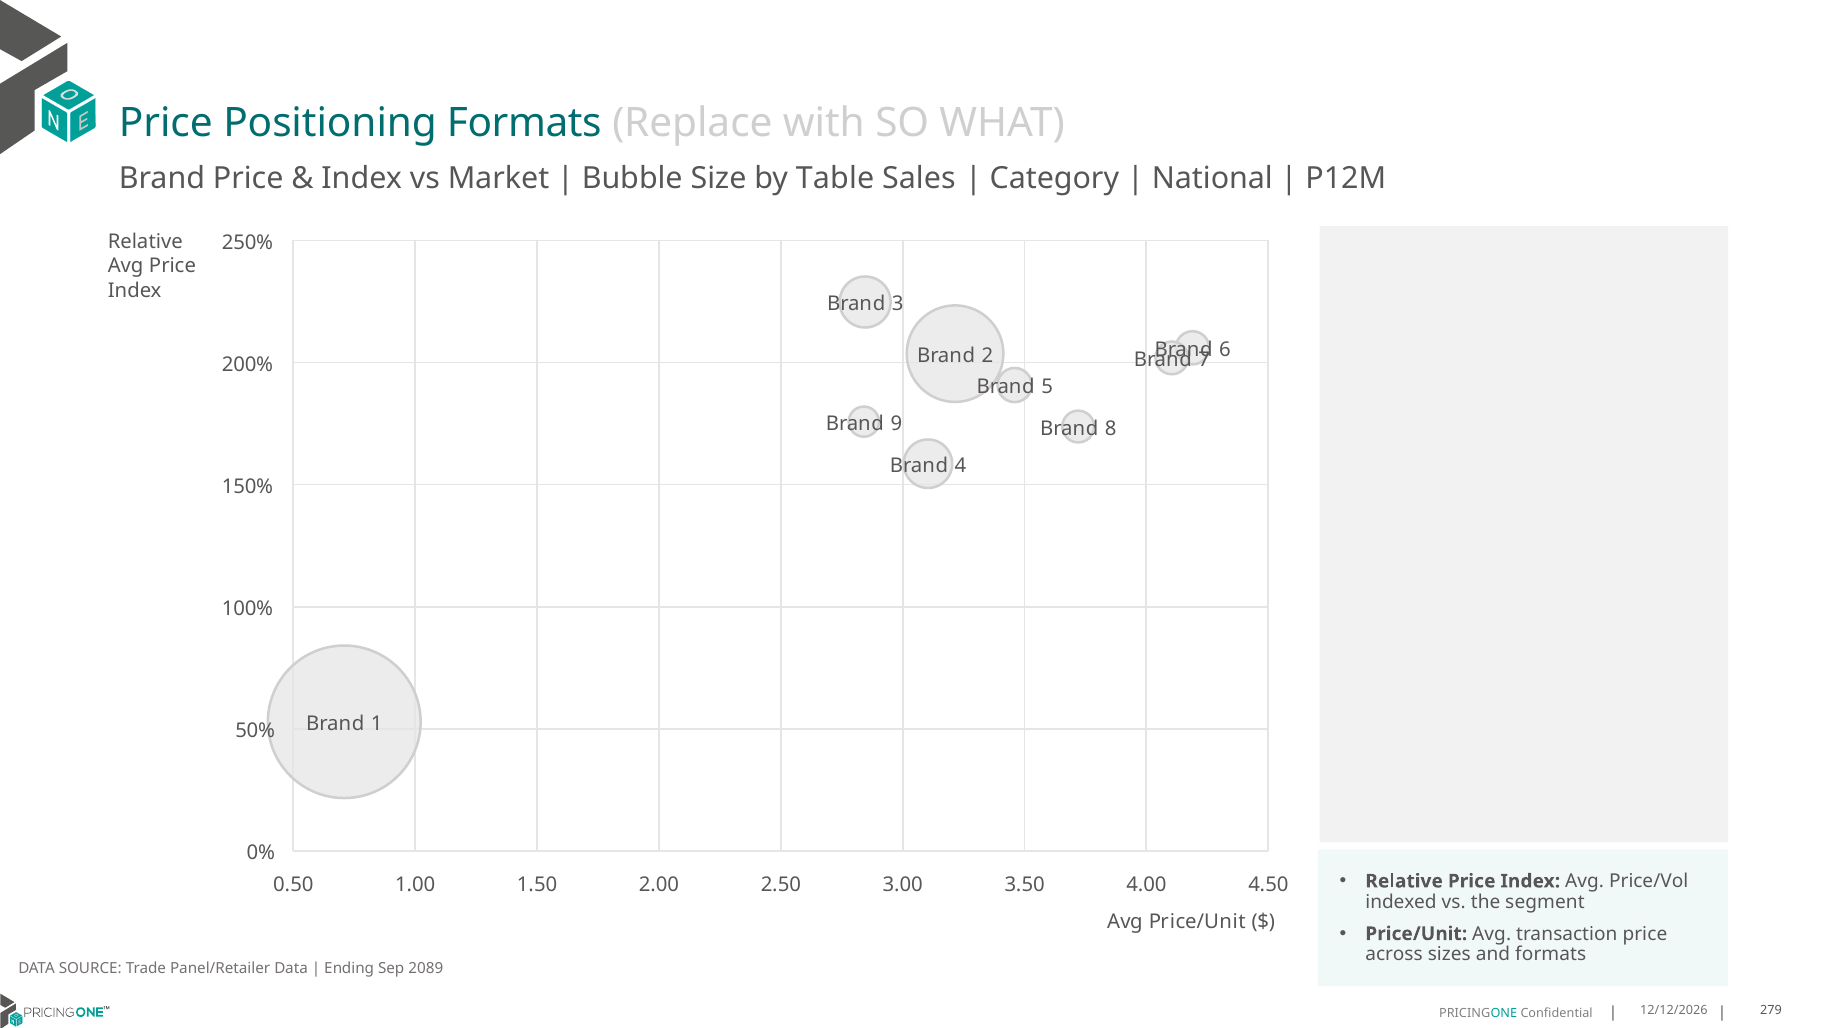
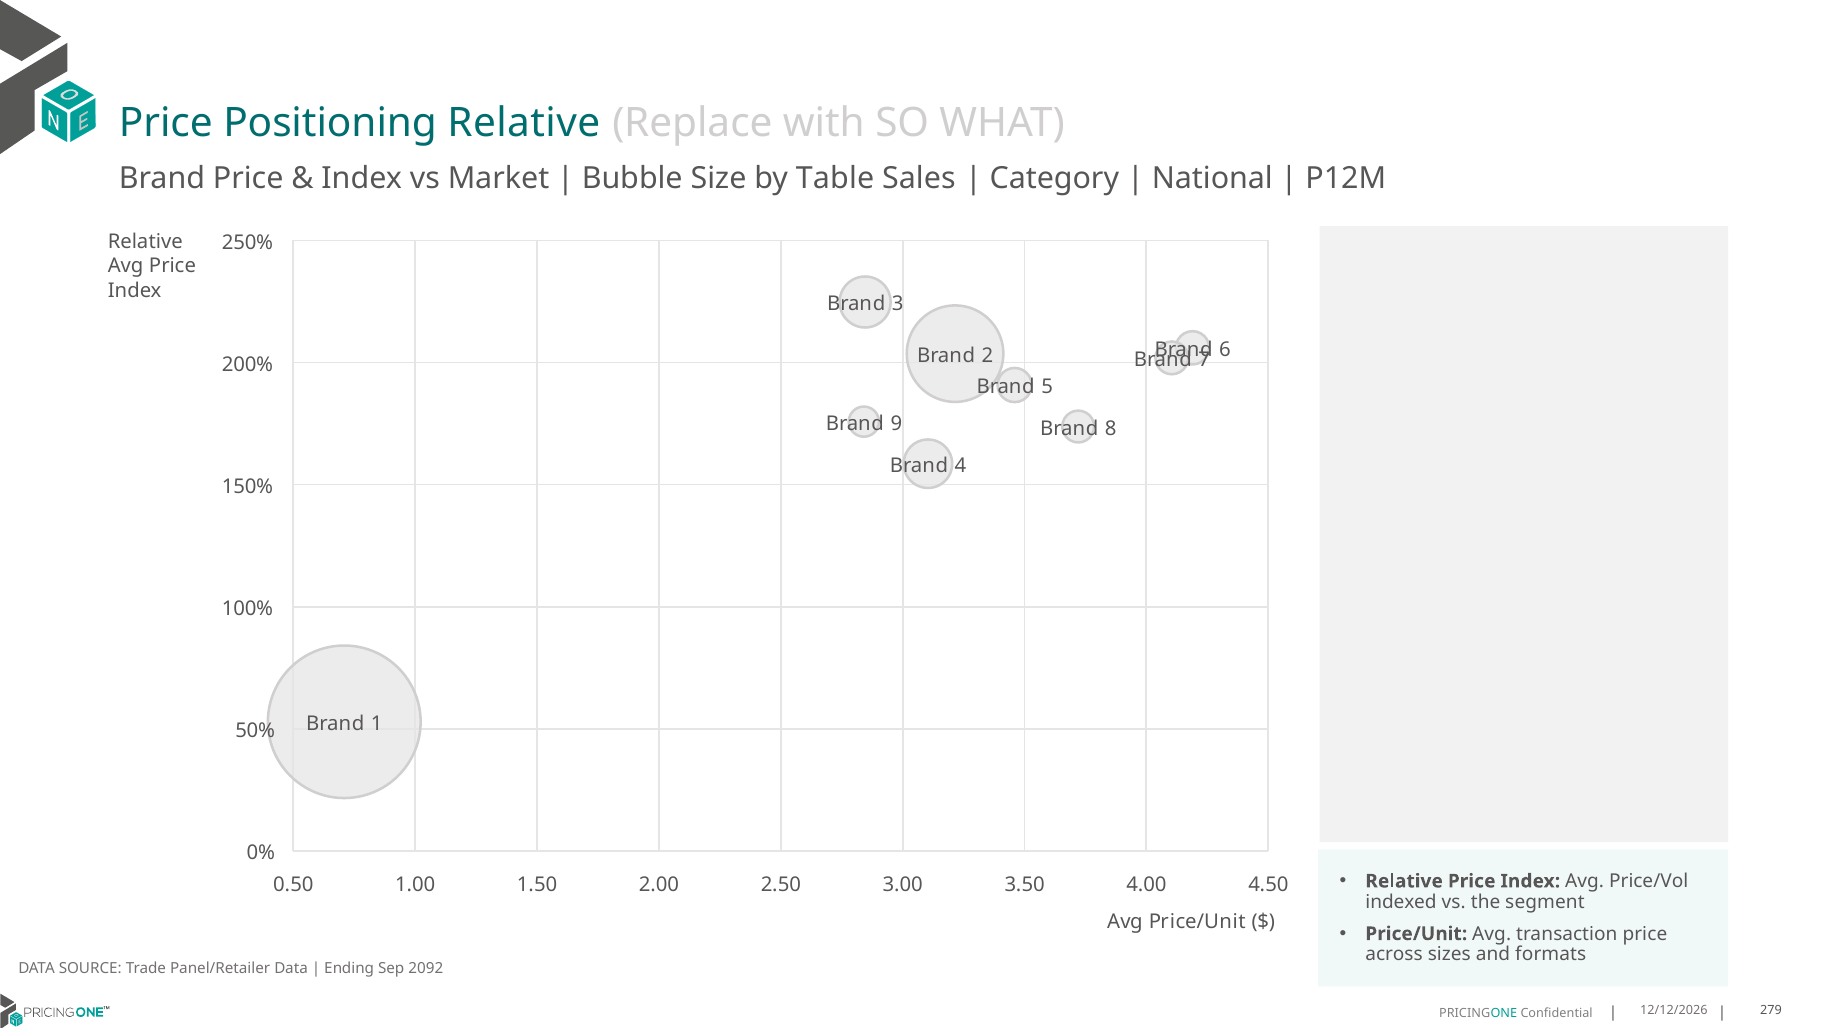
Positioning Formats: Formats -> Relative (524, 123)
2089: 2089 -> 2092 (426, 968)
